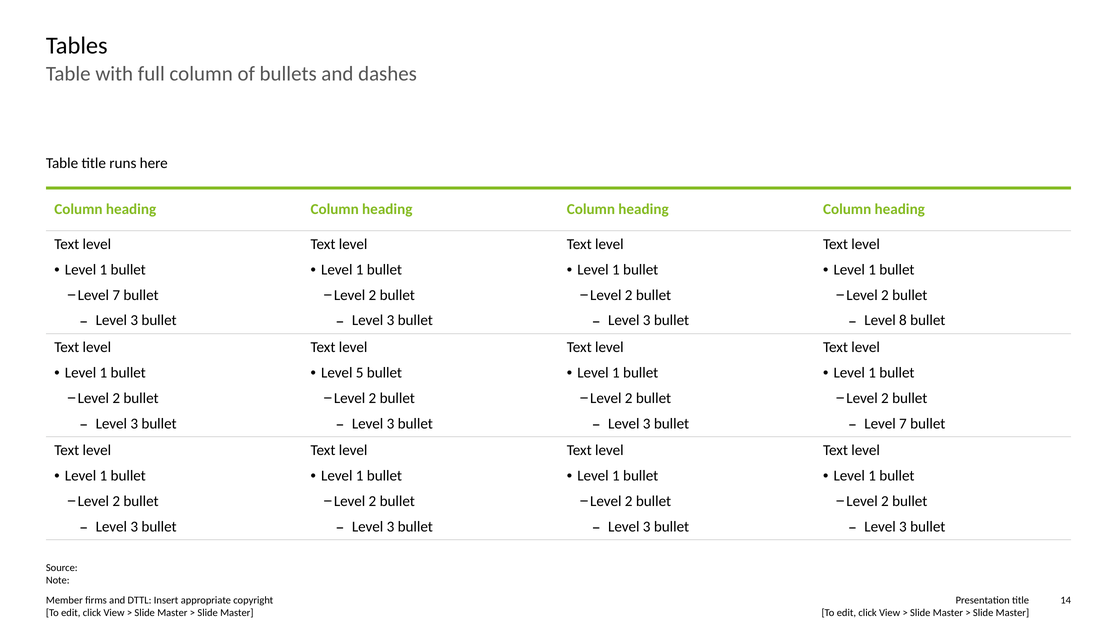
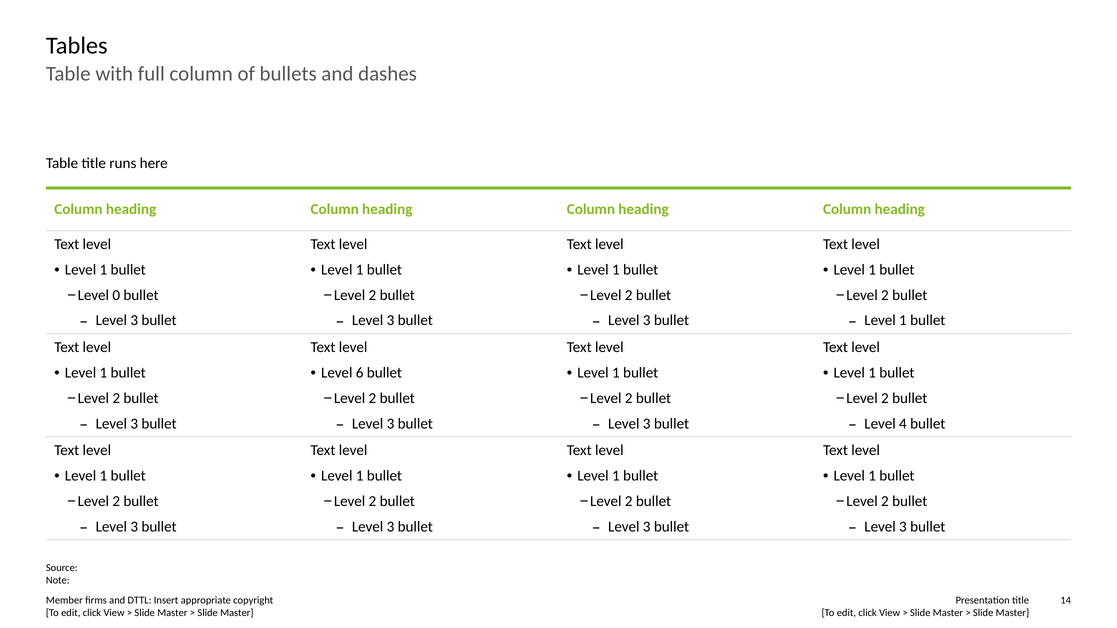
7: 7 -> 0 (116, 295)
8: 8 -> 1 (903, 321)
5: 5 -> 6 (360, 373)
Level 7: 7 -> 4 (903, 424)
